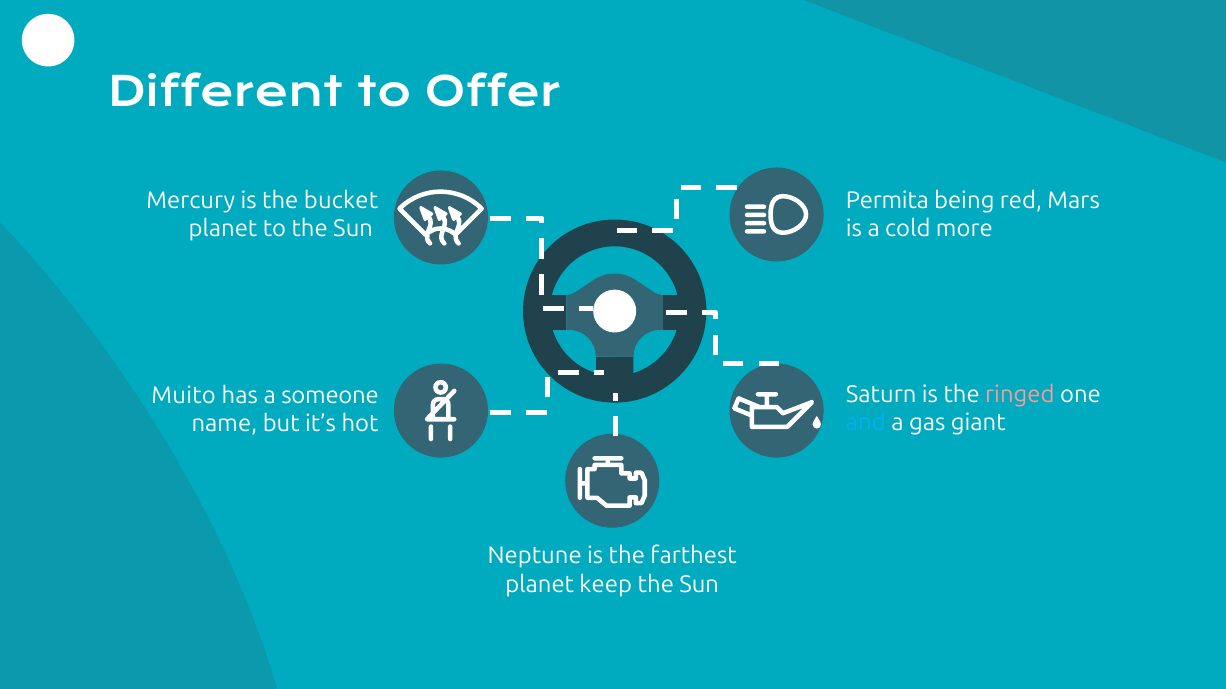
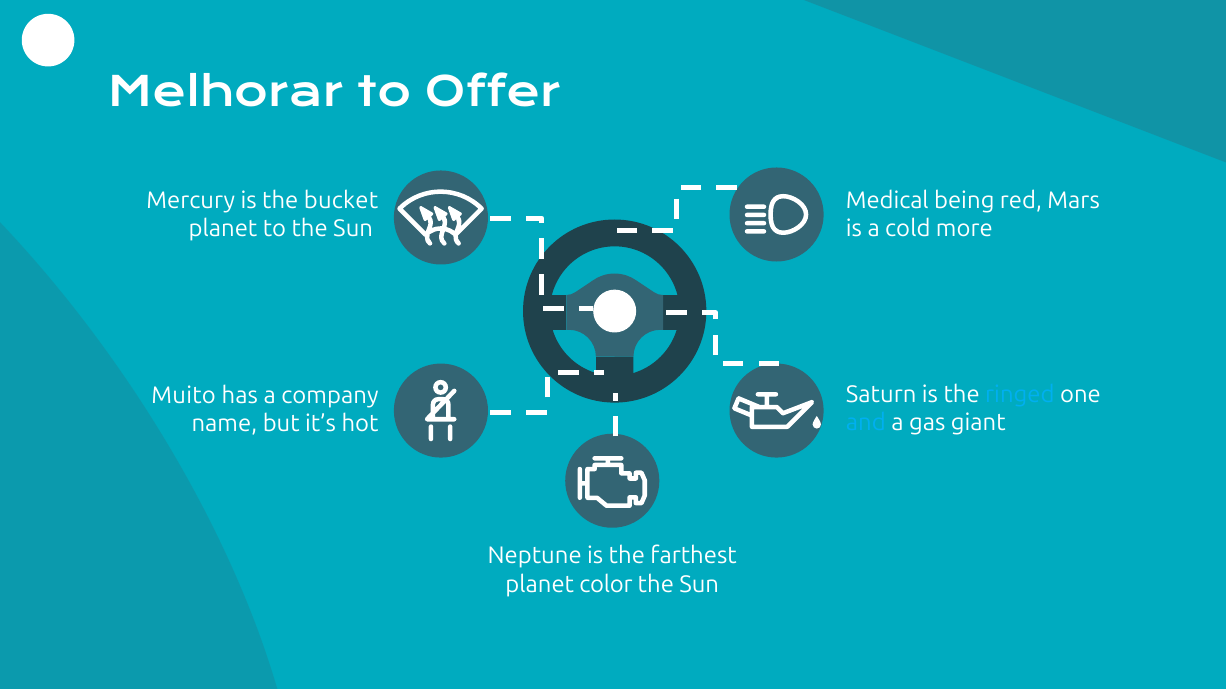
Different: Different -> Melhorar (226, 93)
Permita: Permita -> Medical (887, 201)
ringed colour: pink -> light blue (1020, 395)
someone: someone -> company (330, 396)
keep: keep -> color (606, 585)
